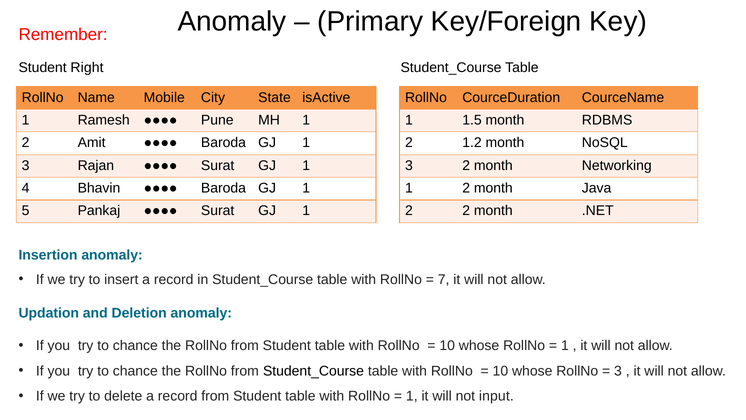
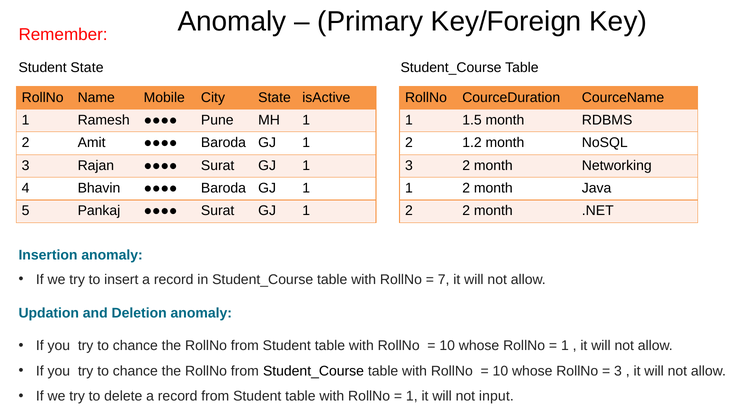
Student Right: Right -> State (87, 68)
